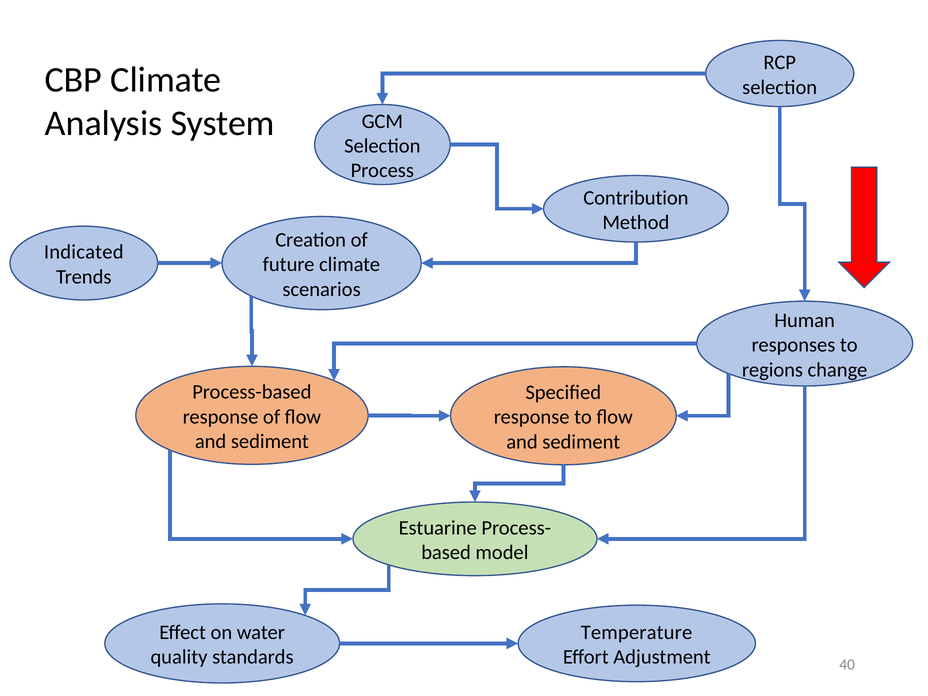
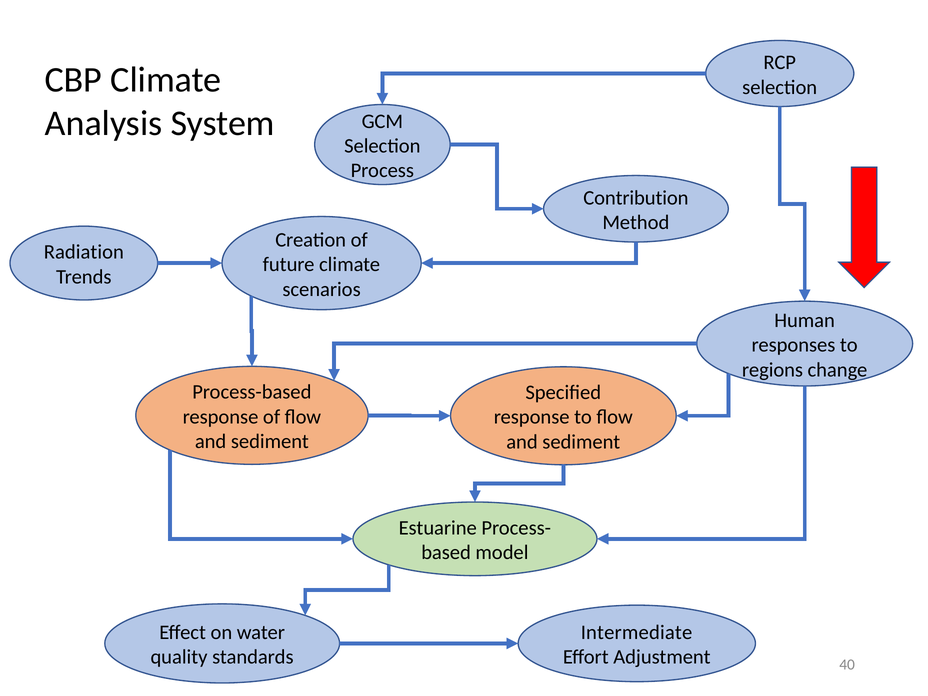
Indicated: Indicated -> Radiation (84, 252)
Temperature: Temperature -> Intermediate (637, 632)
